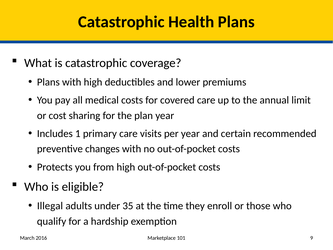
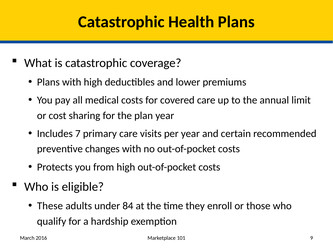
1: 1 -> 7 (78, 134)
Illegal: Illegal -> These (50, 206)
35: 35 -> 84 (128, 206)
